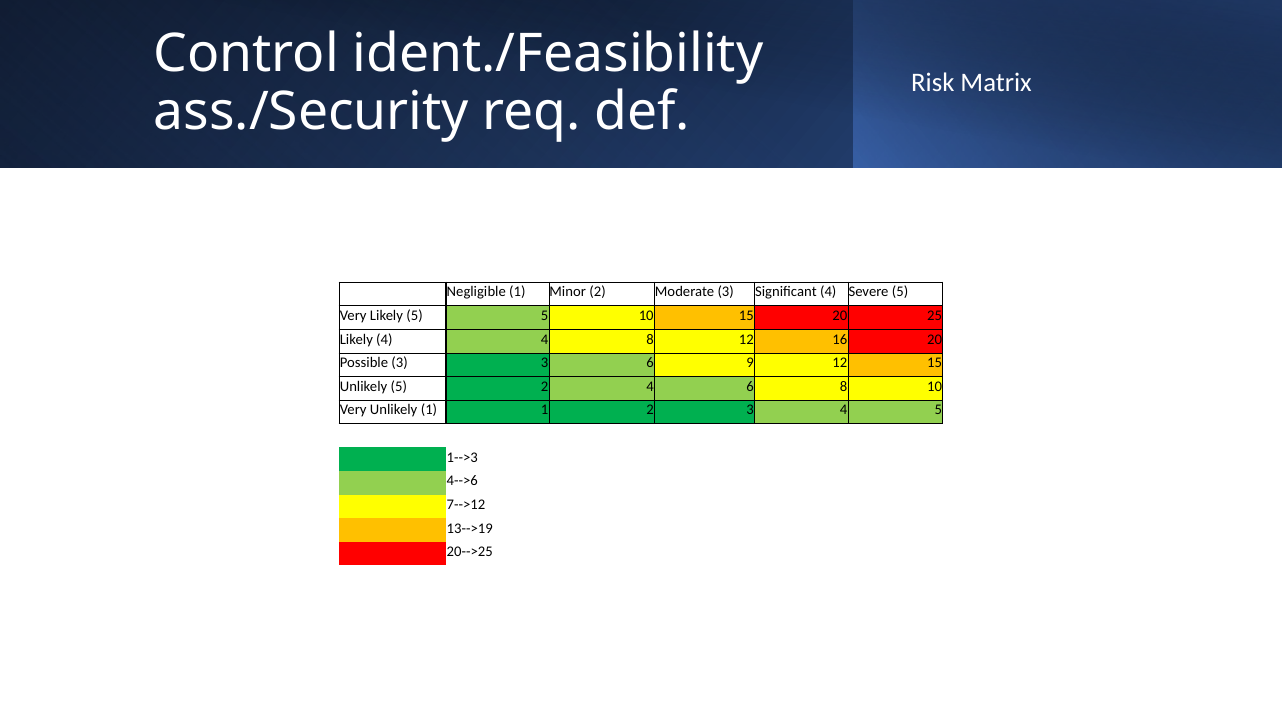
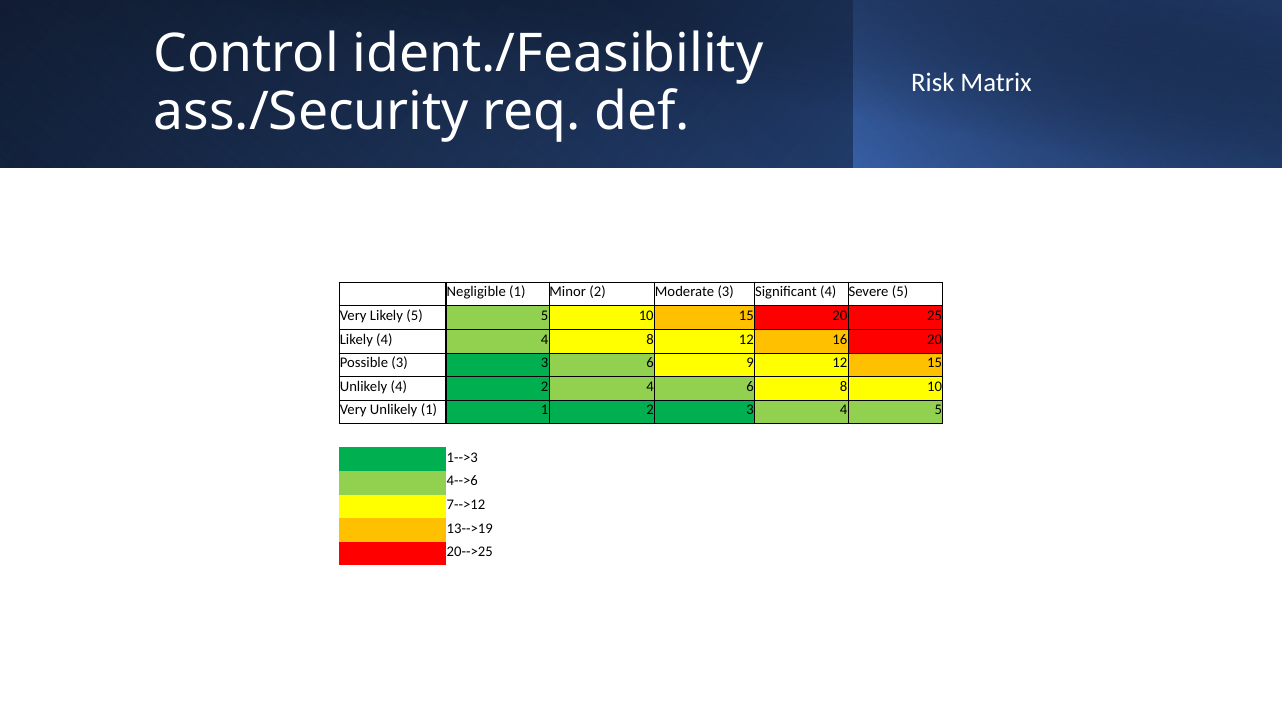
Unlikely 5: 5 -> 4 (399, 387)
